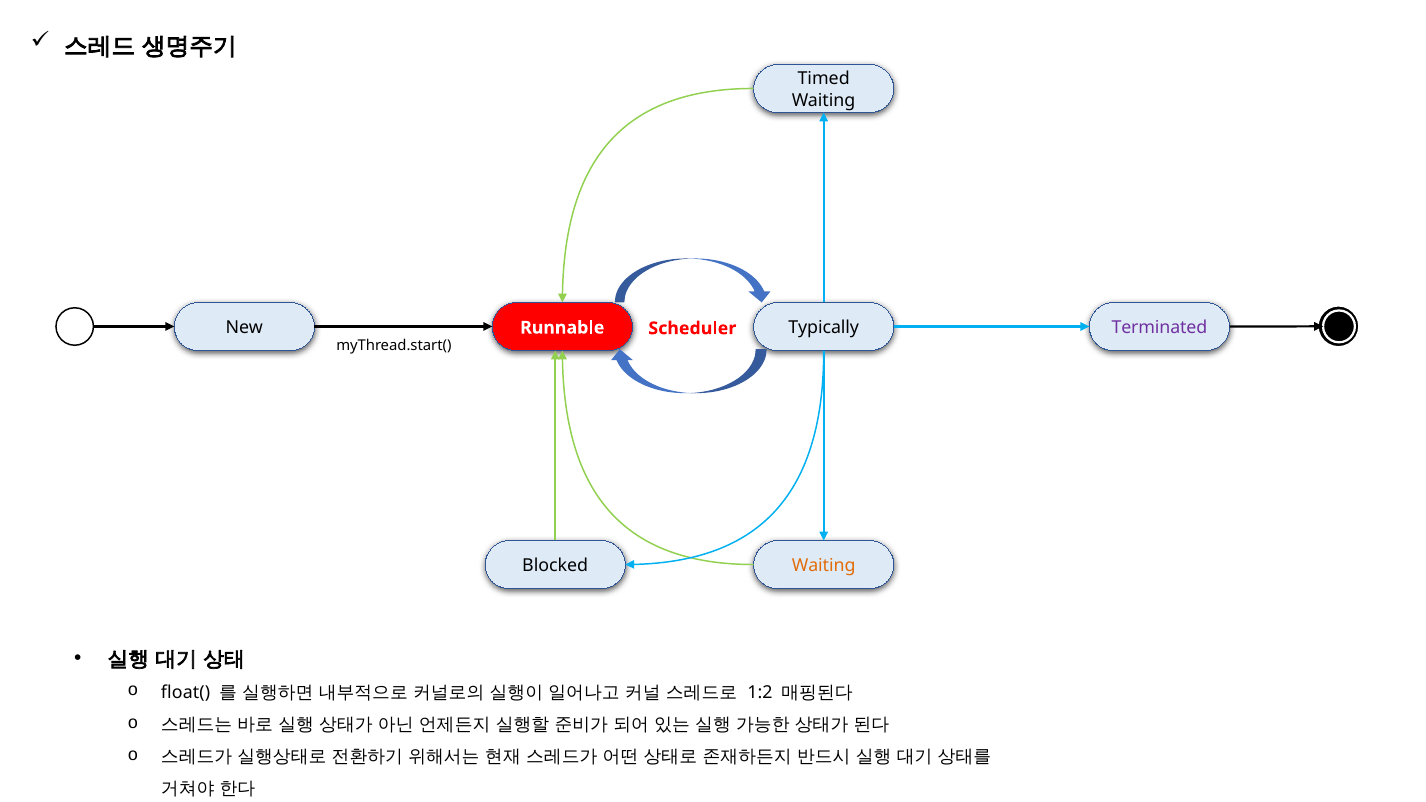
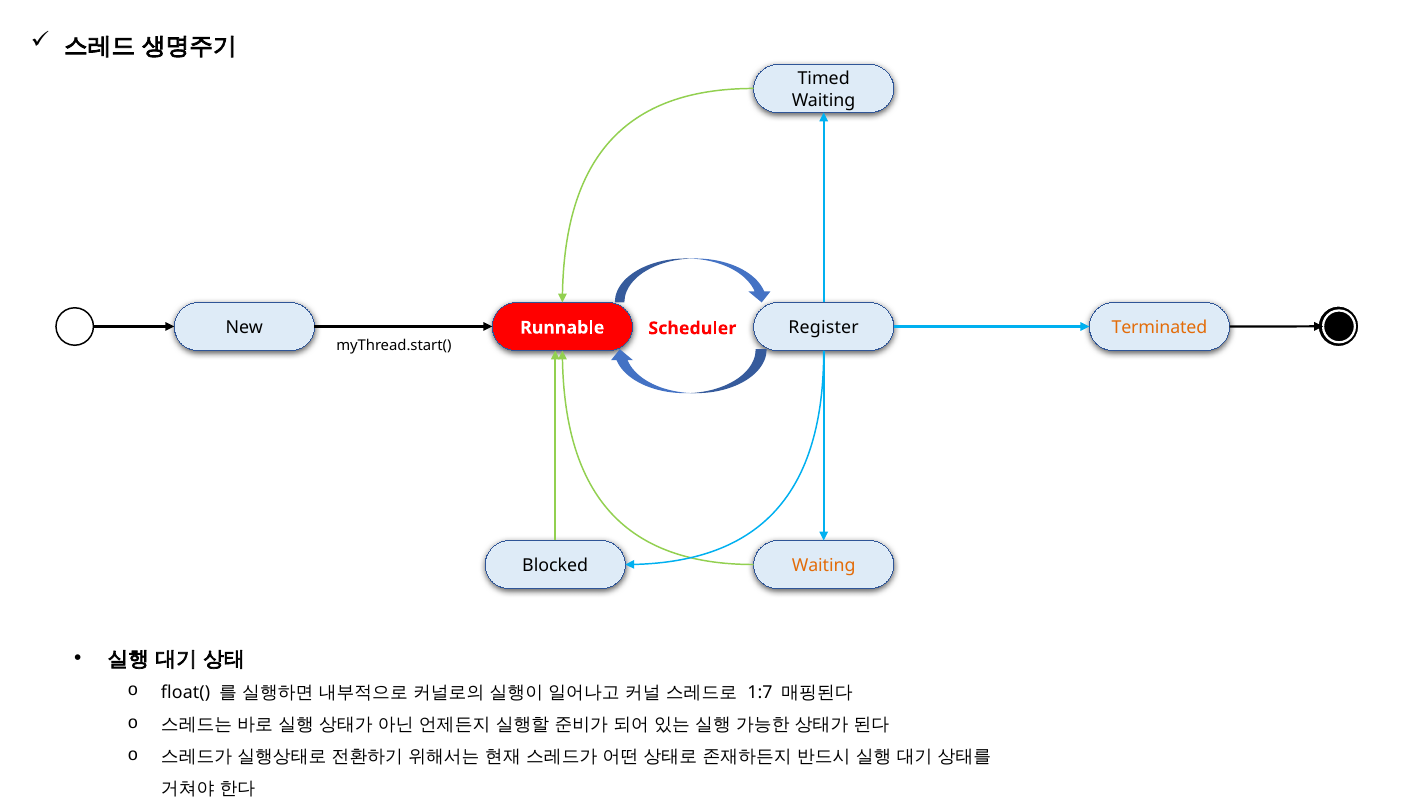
Typically: Typically -> Register (824, 328)
Terminated colour: purple -> orange (1159, 328)
1:2: 1:2 -> 1:7 (760, 693)
